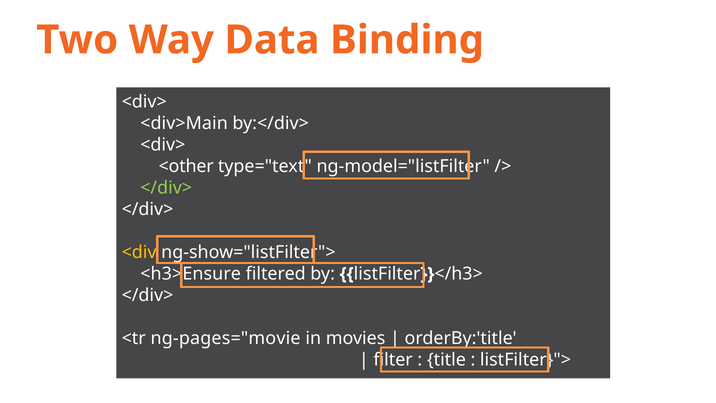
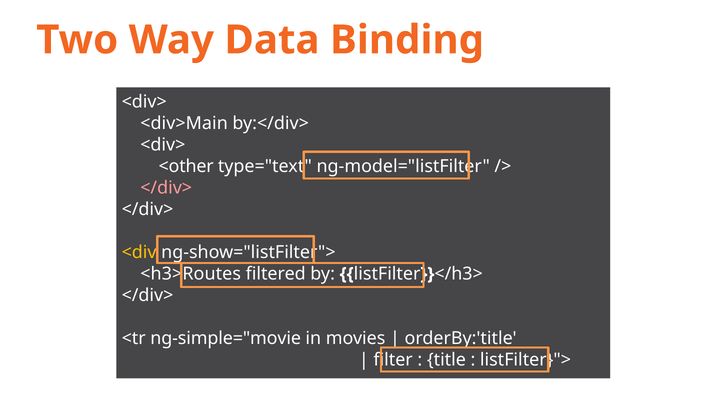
</div> colour: light green -> pink (166, 188)
<h3>Ensure: <h3>Ensure -> <h3>Routes (191, 274)
ng-pages="movie: ng-pages="movie -> ng-simple="movie (226, 338)
